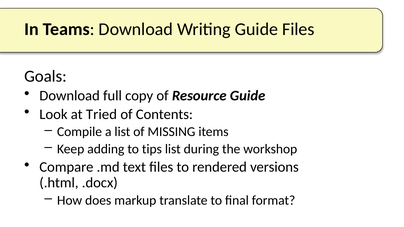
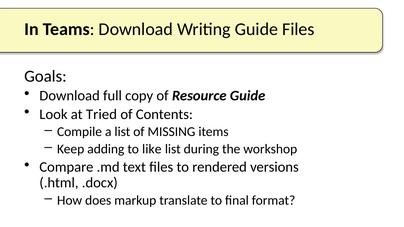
tips: tips -> like (152, 149)
